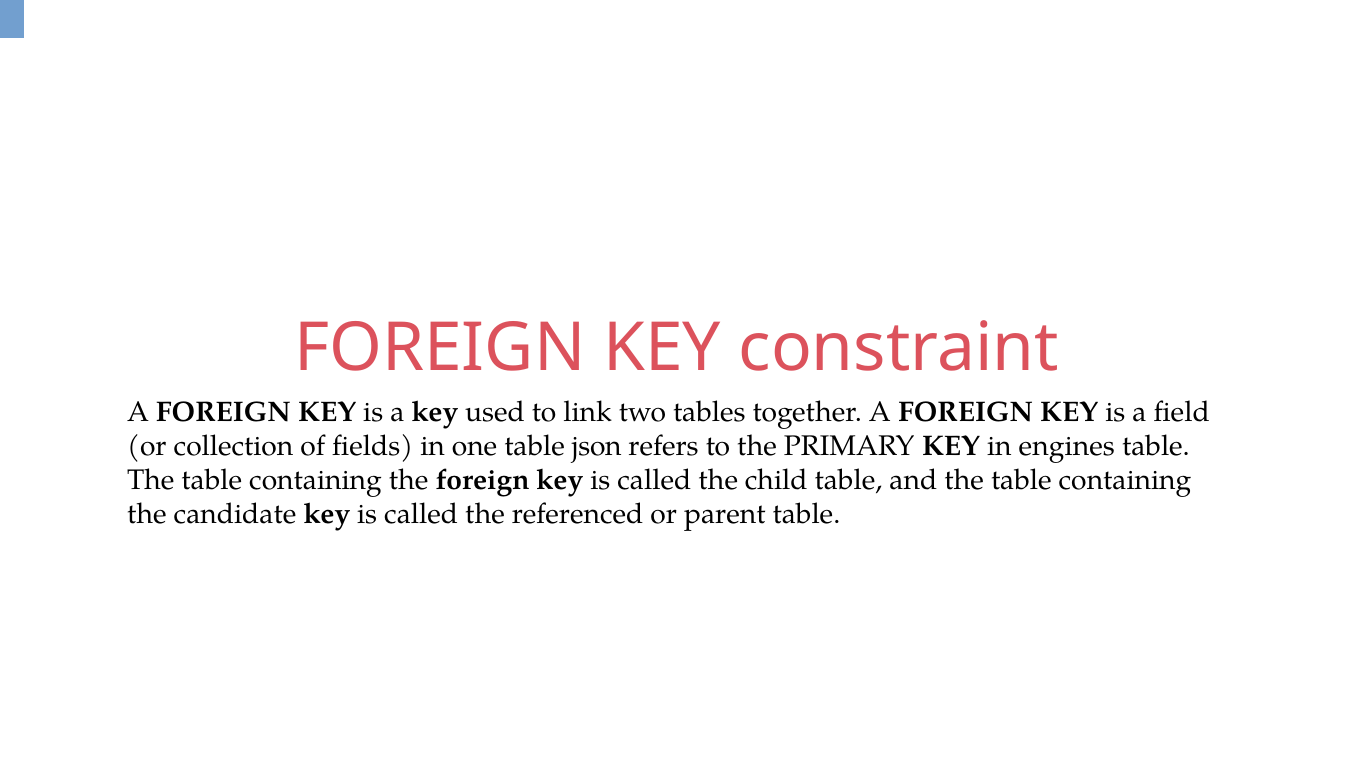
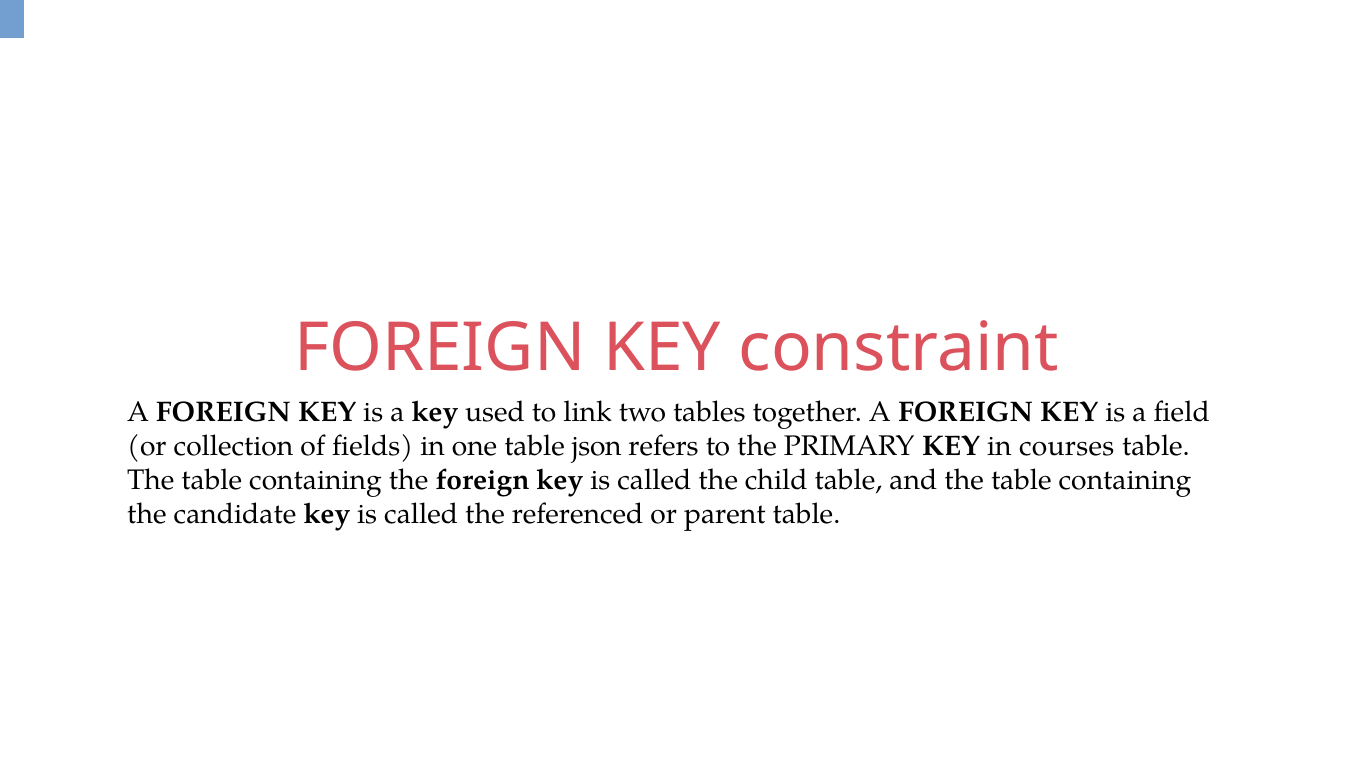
engines: engines -> courses (1067, 446)
